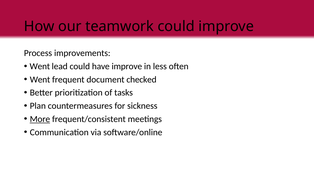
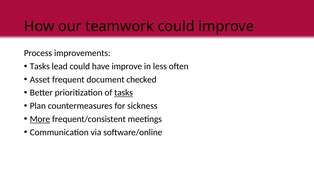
Went: Went -> Tasks (40, 66)
Went: Went -> Asset (40, 79)
tasks underline: none -> present (124, 93)
